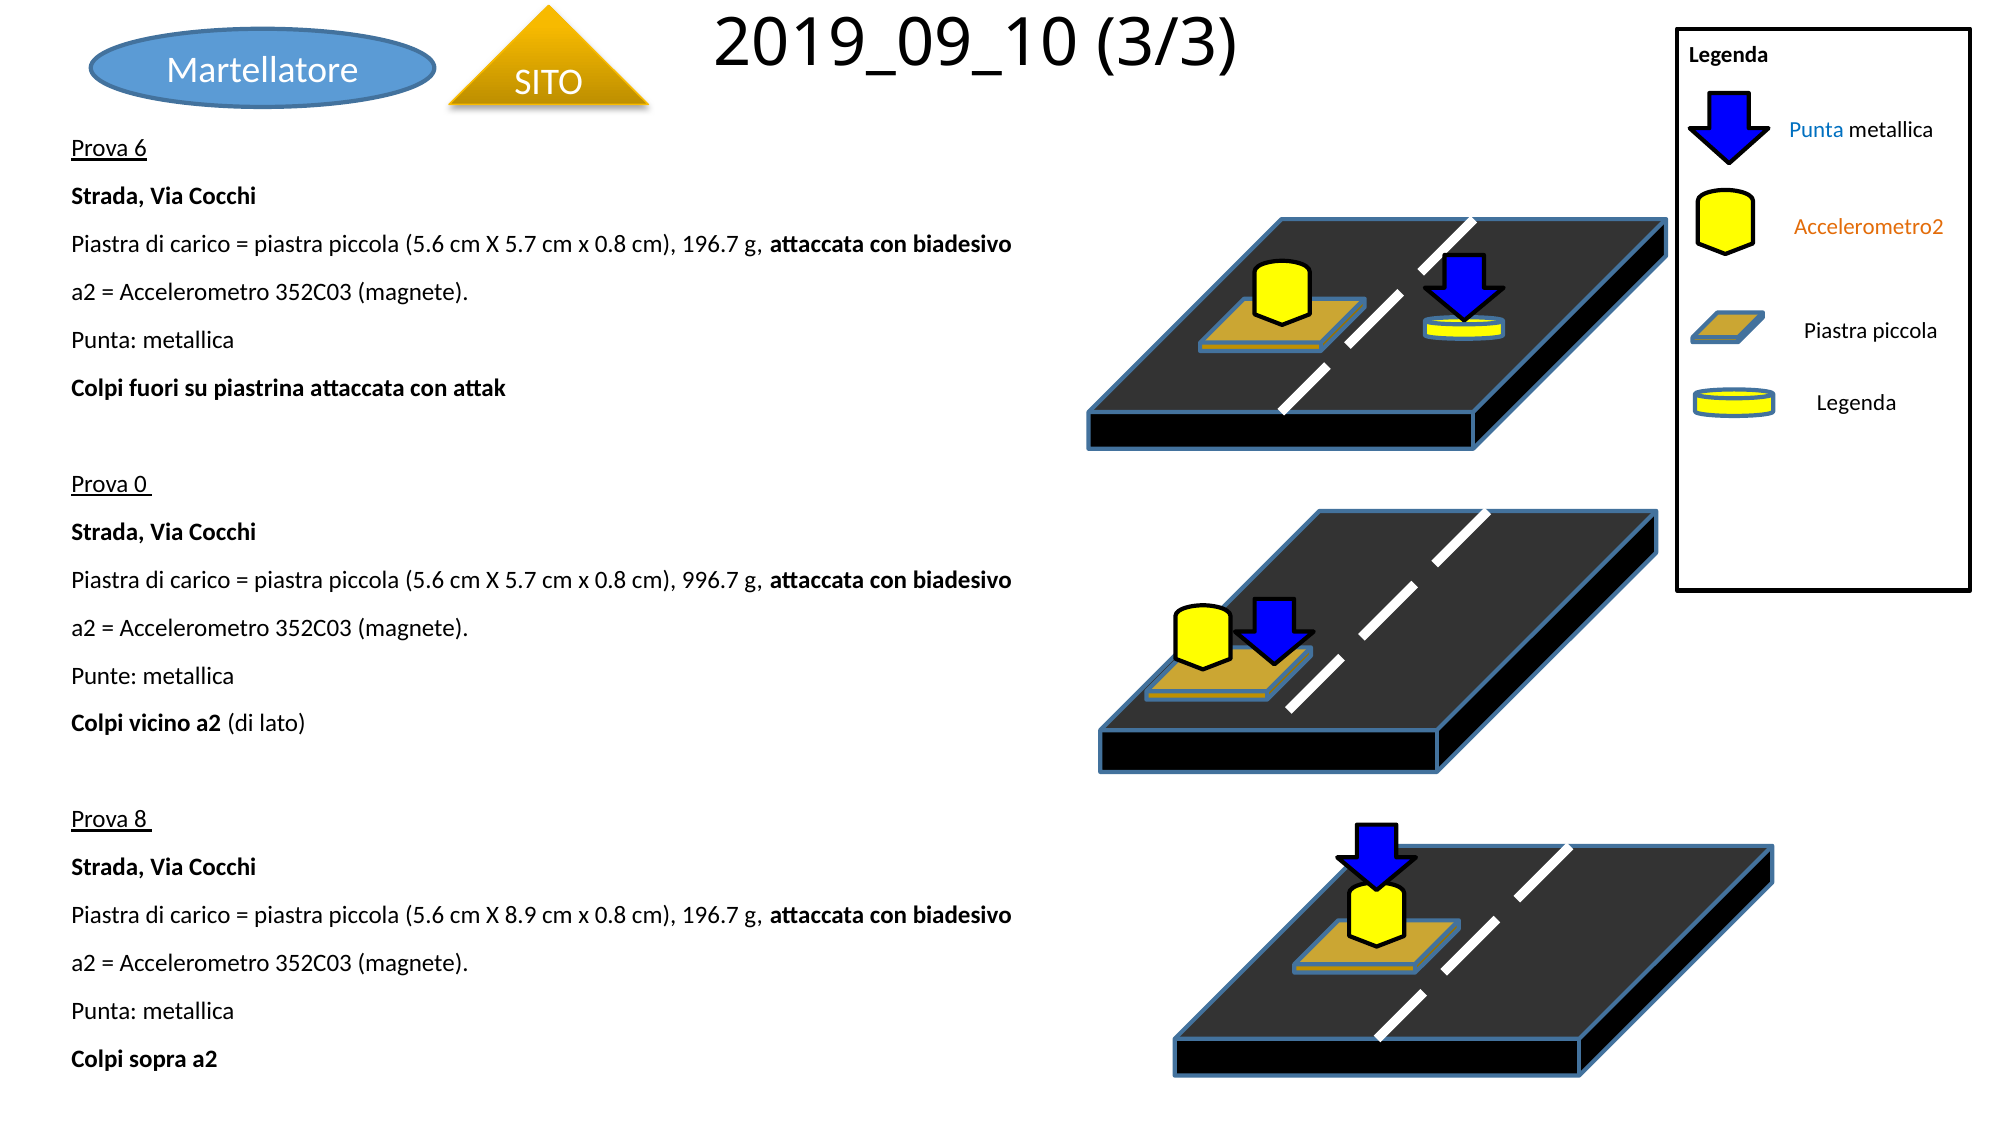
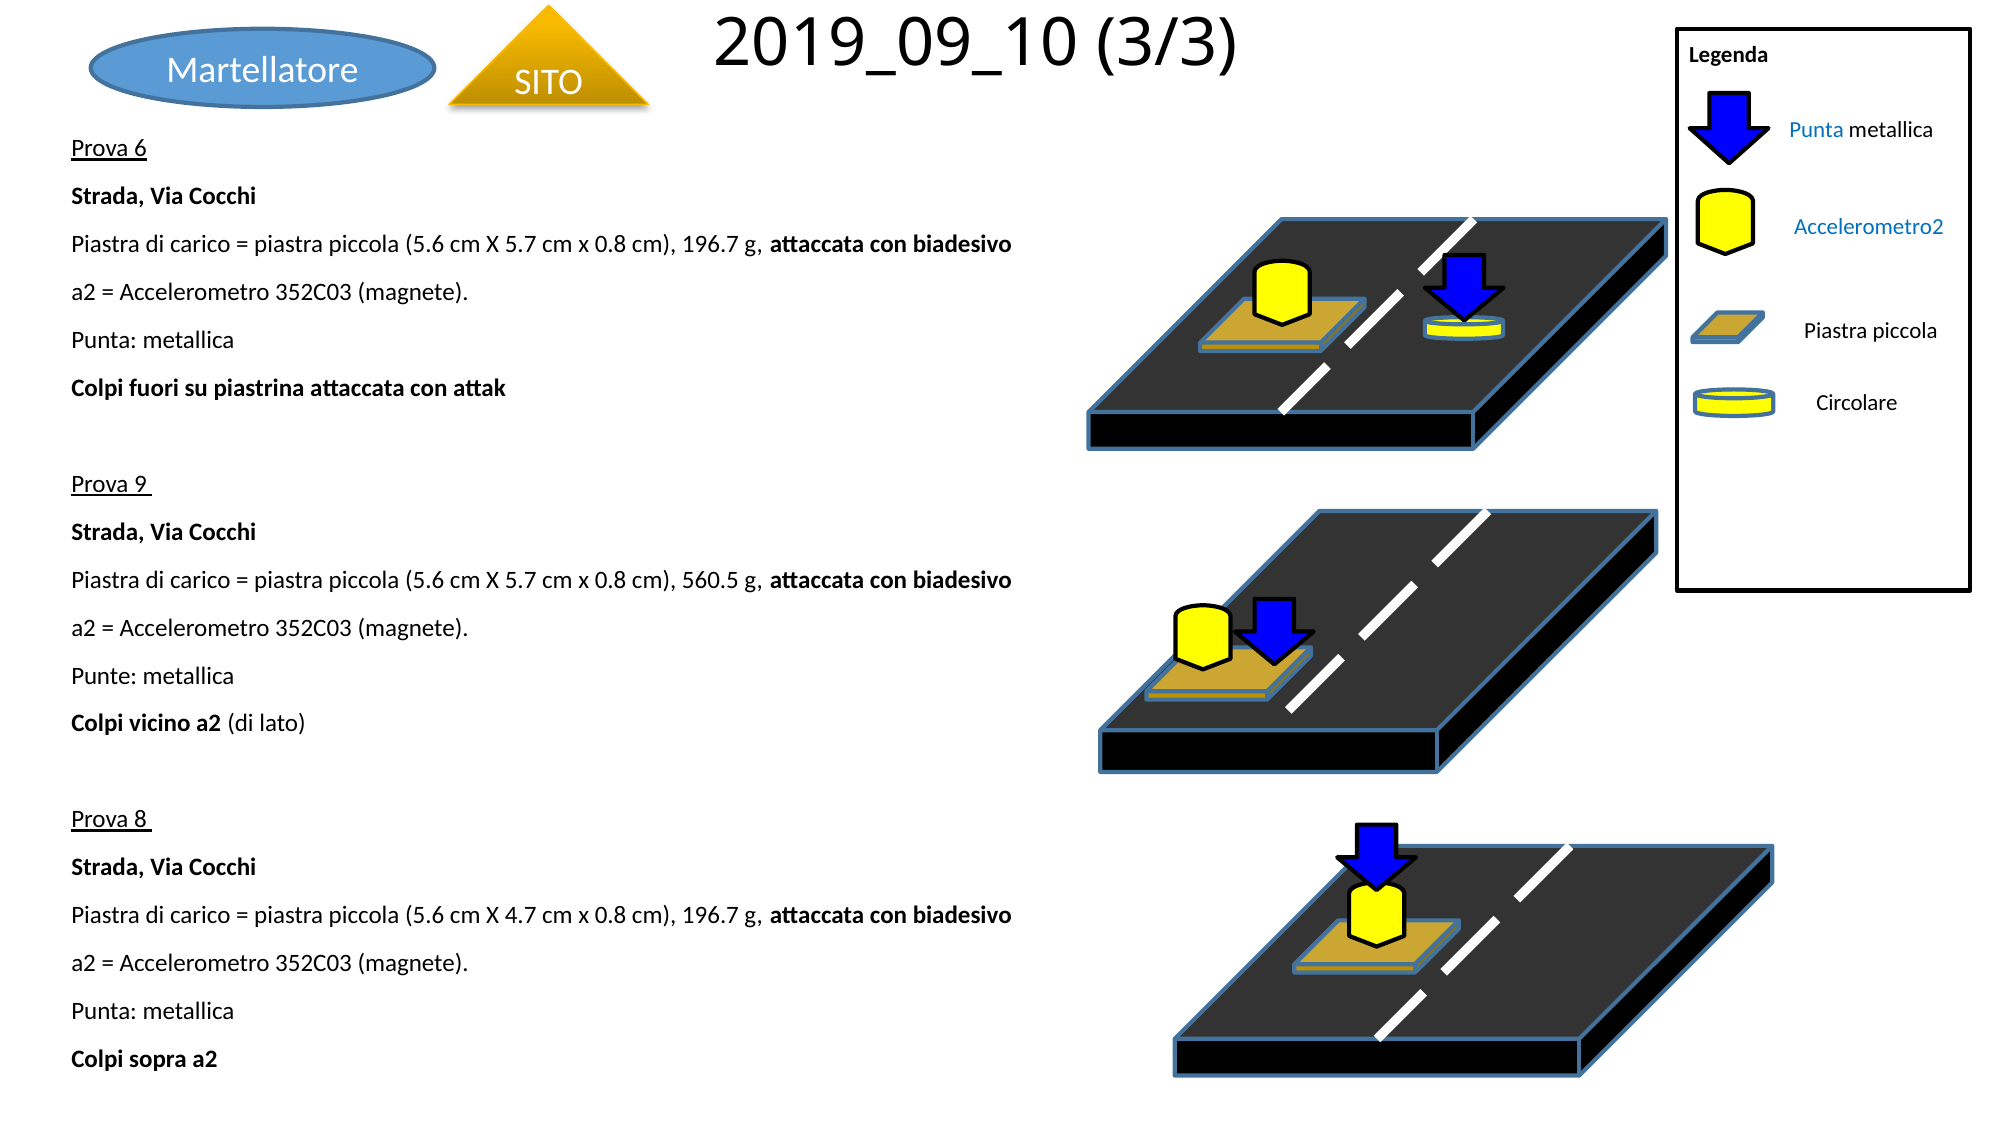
Accelerometro2 colour: orange -> blue (1869, 227)
Legenda: Legenda -> Circolare (1857, 403)
0: 0 -> 9 (140, 484)
996.7: 996.7 -> 560.5 (710, 580)
8.9: 8.9 -> 4.7 (521, 916)
